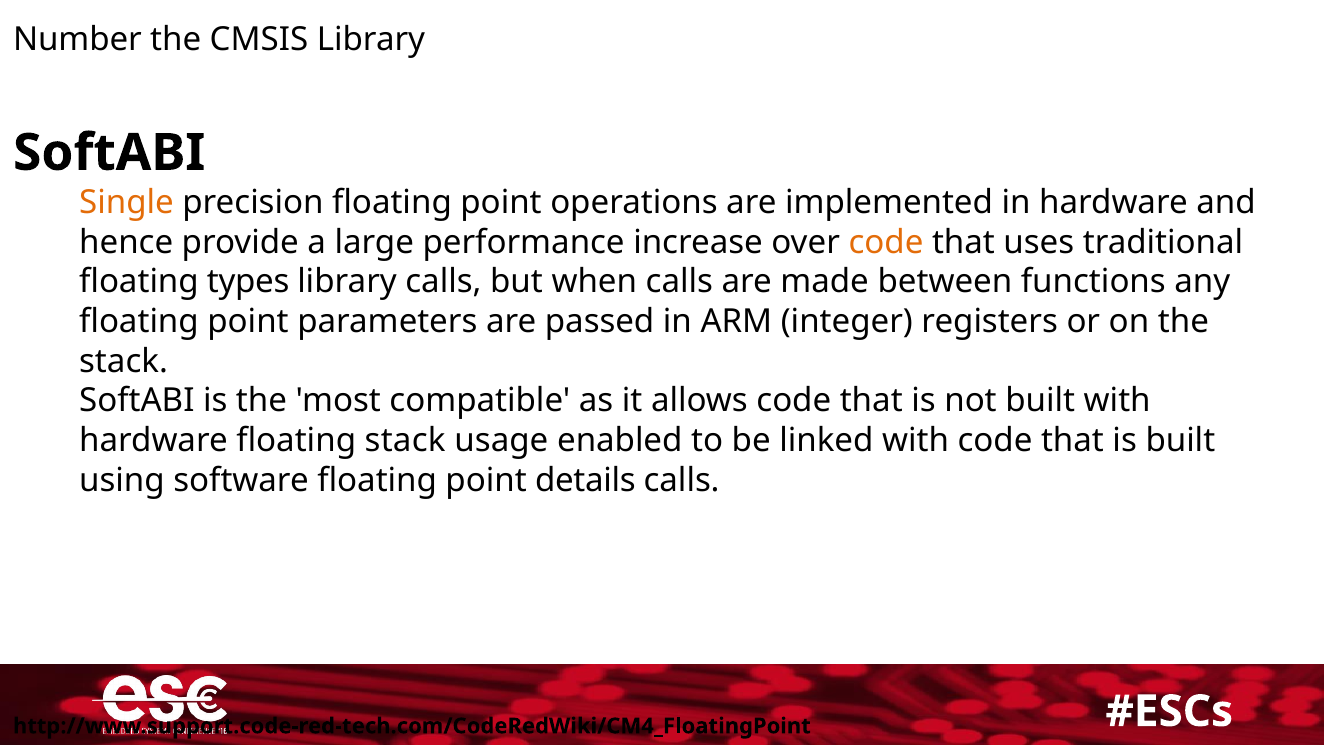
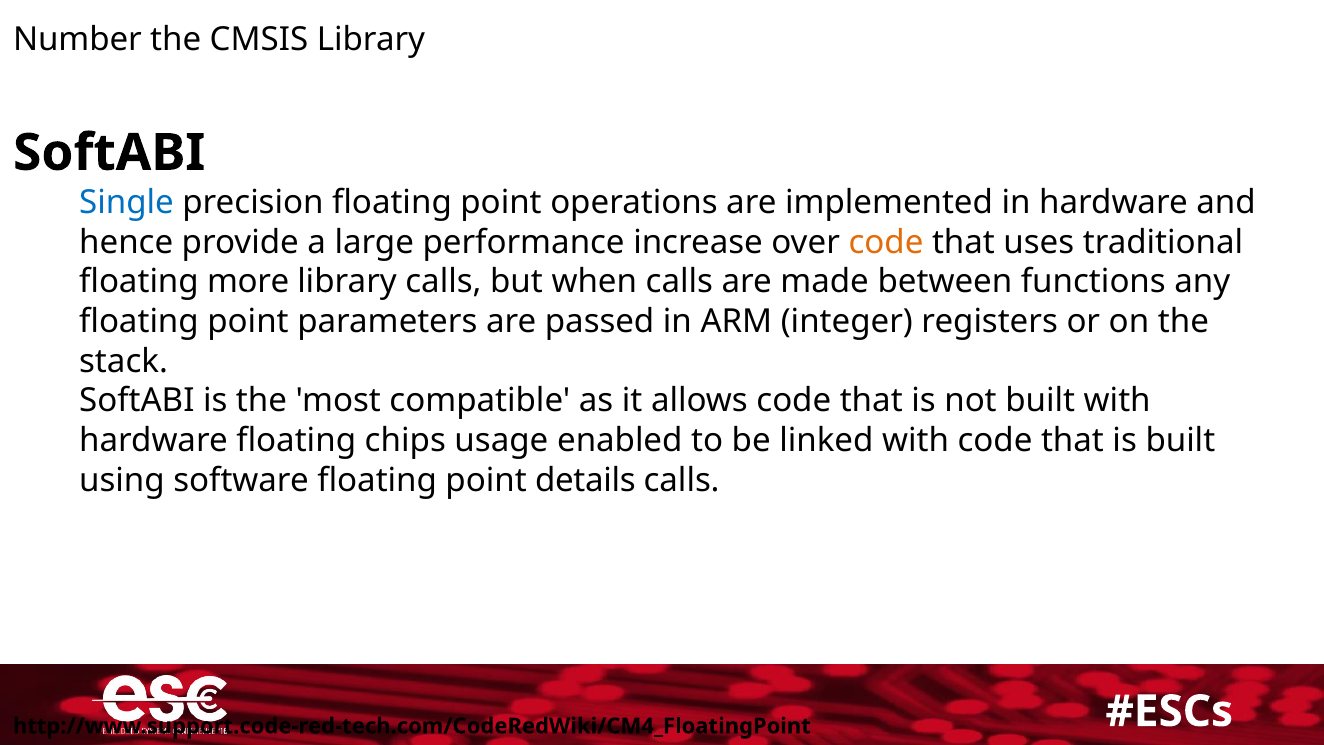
Single colour: orange -> blue (127, 202)
types: types -> more (248, 282)
floating stack: stack -> chips (405, 441)
